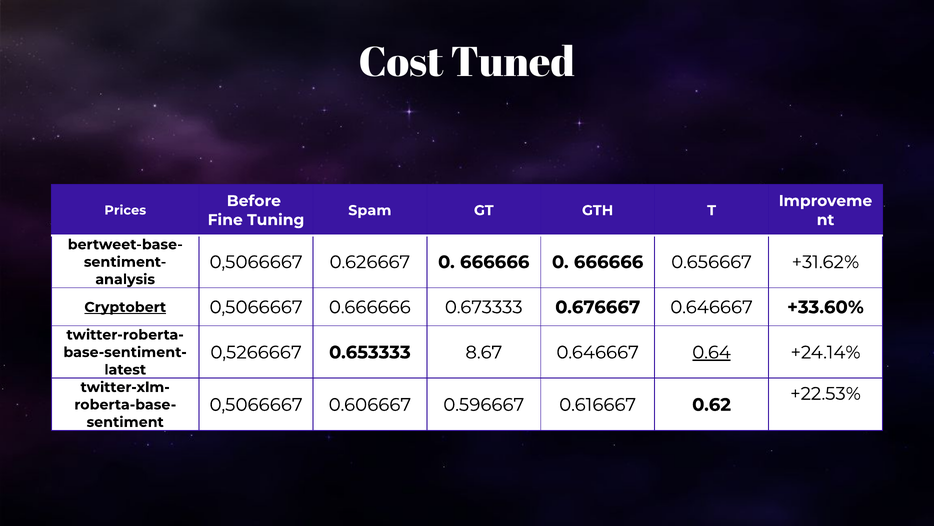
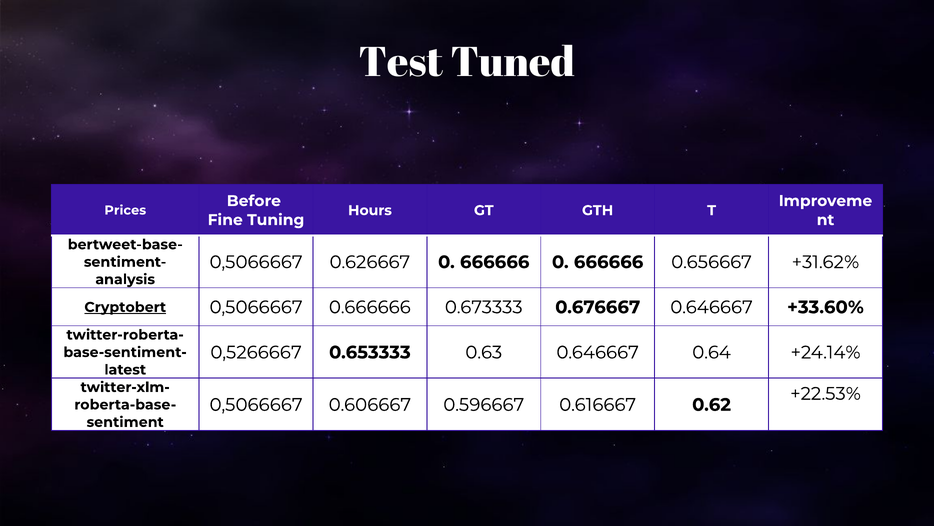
Cost: Cost -> Test (401, 62)
Spam: Spam -> Hours (370, 210)
8.67: 8.67 -> 0.63 (484, 352)
0.64 underline: present -> none (712, 352)
